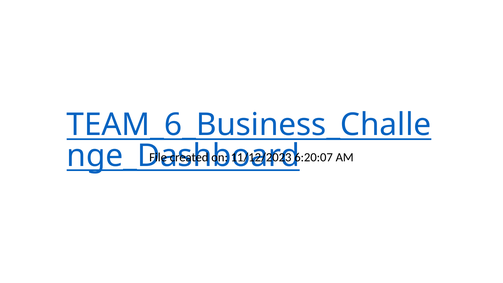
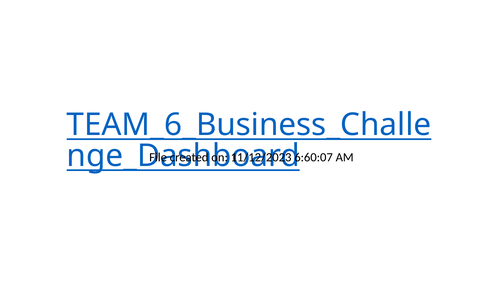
6:20:07: 6:20:07 -> 6:60:07 (314, 157)
